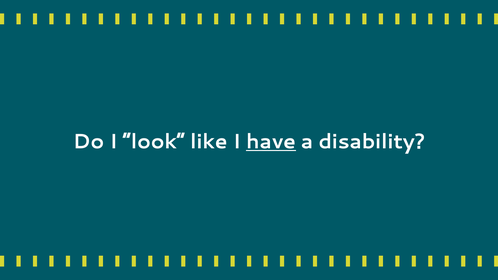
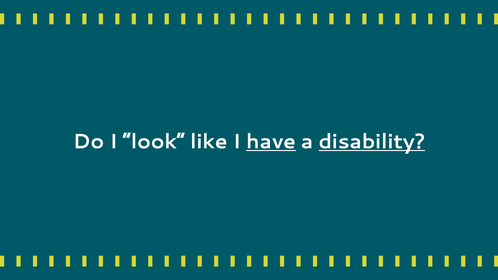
disability underline: none -> present (372, 142)
